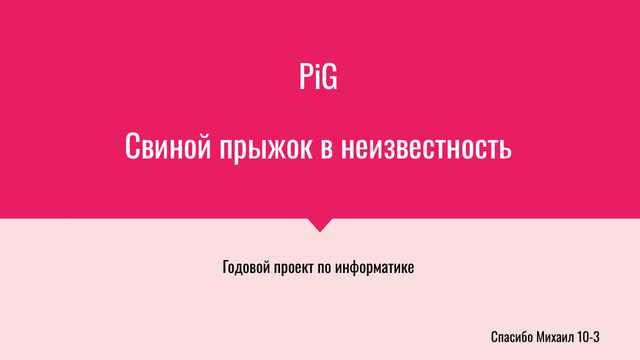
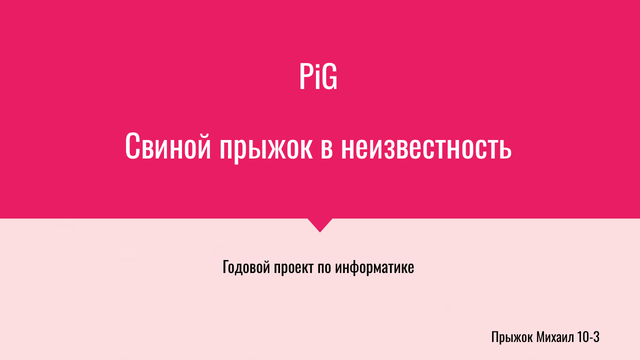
Спасибо: Спасибо -> Прыжок (512, 338)
